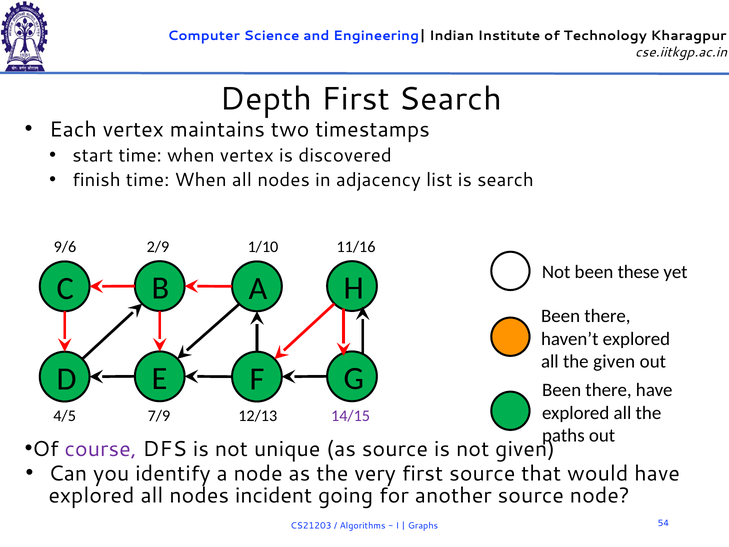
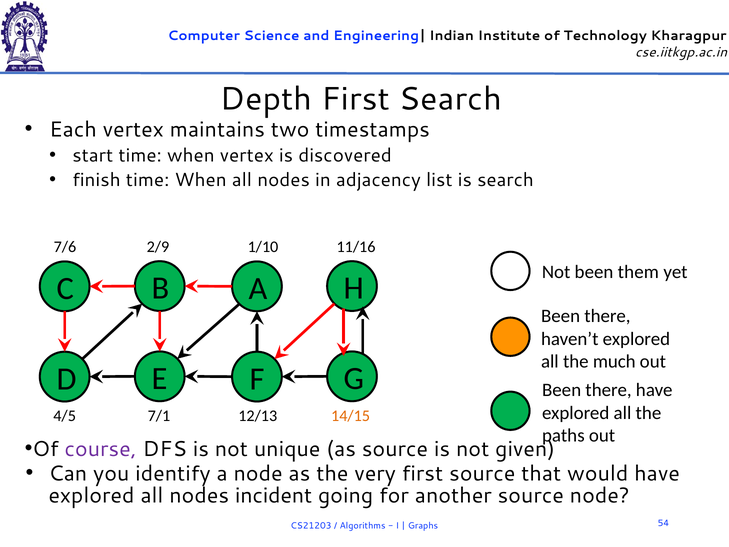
9/6: 9/6 -> 7/6 (65, 247)
these: these -> them (638, 272)
the given: given -> much (614, 361)
7/9: 7/9 -> 7/1 (159, 416)
14/15 colour: purple -> orange (351, 416)
